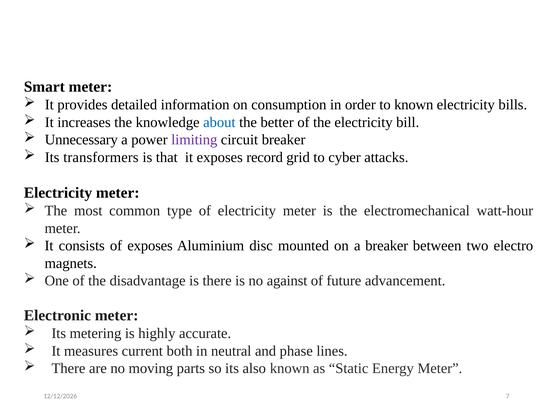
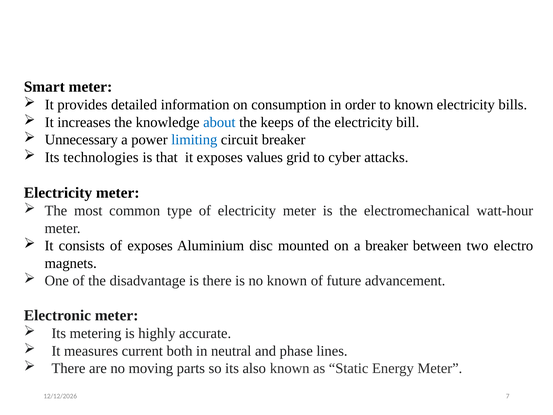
better: better -> keeps (277, 122)
limiting colour: purple -> blue (194, 140)
transformers: transformers -> technologies (101, 157)
record: record -> values (265, 157)
no against: against -> known (287, 281)
